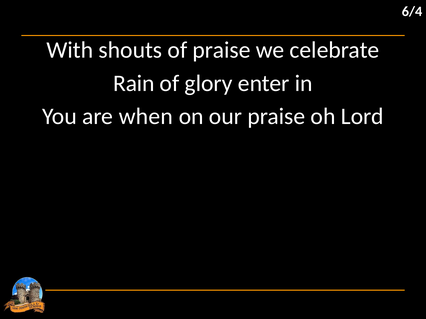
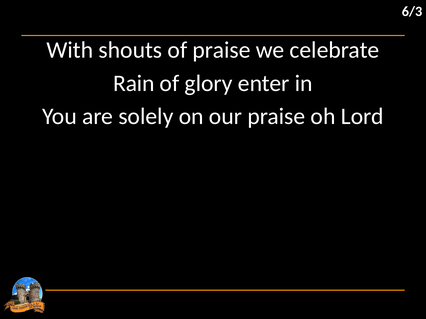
6/4: 6/4 -> 6/3 (412, 12)
when: when -> solely (146, 117)
